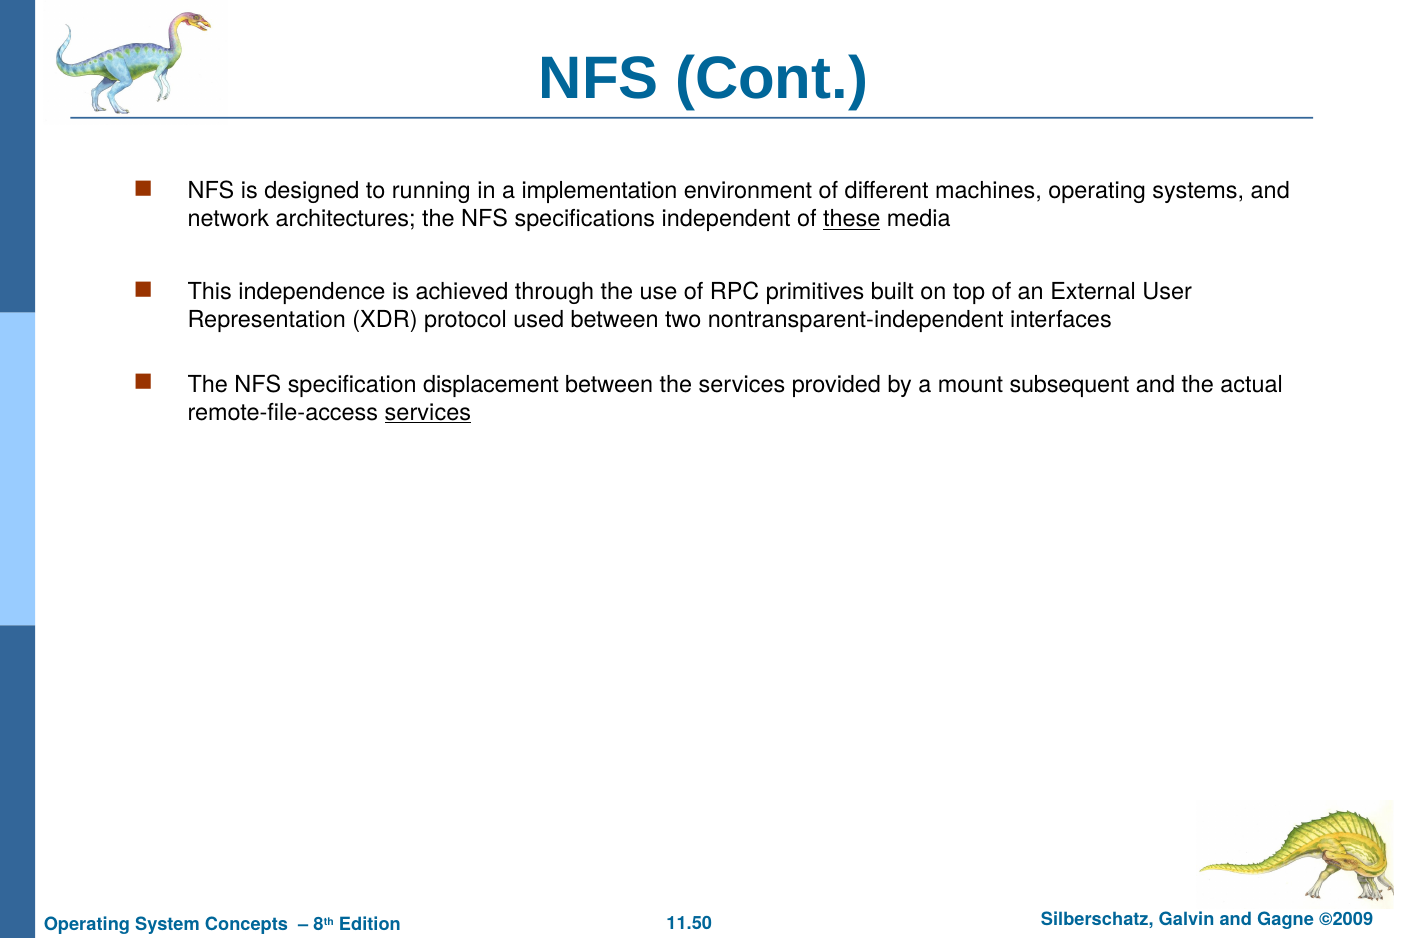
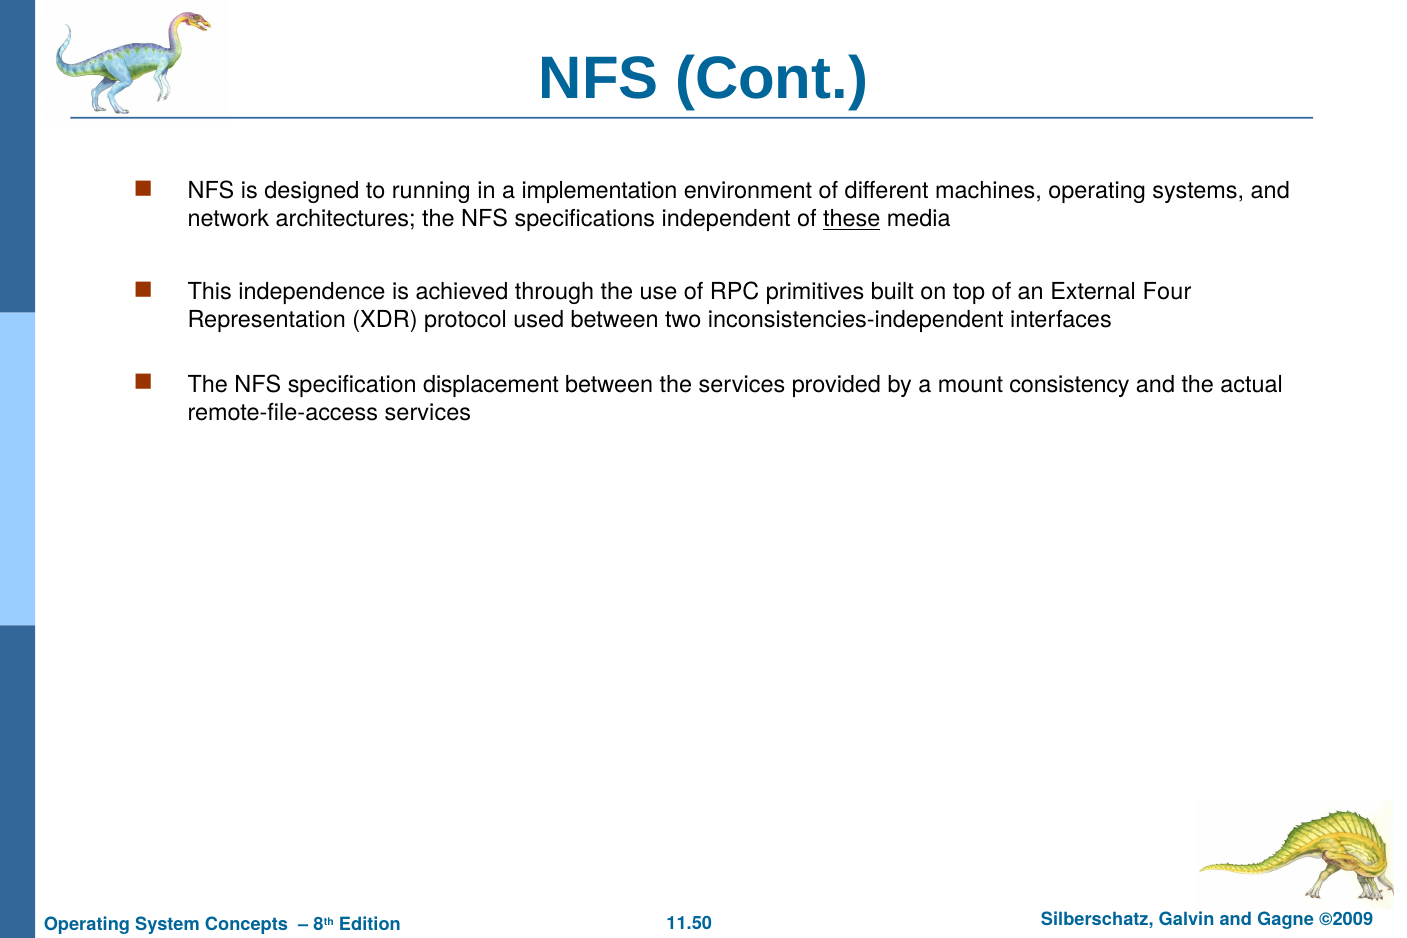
User: User -> Four (1167, 292)
nontransparent-independent: nontransparent-independent -> inconsistencies-independent (856, 320)
subsequent: subsequent -> consistency (1070, 385)
services underline: present -> none (428, 413)
